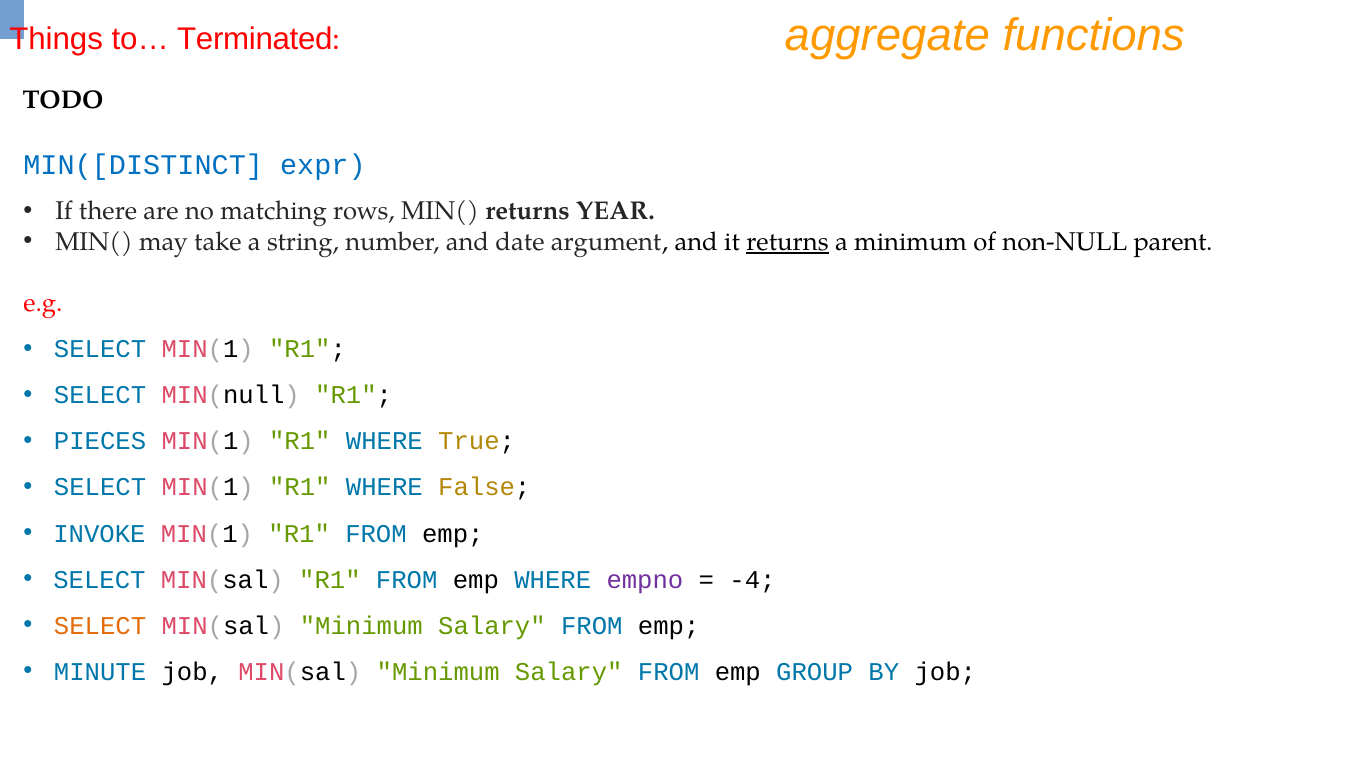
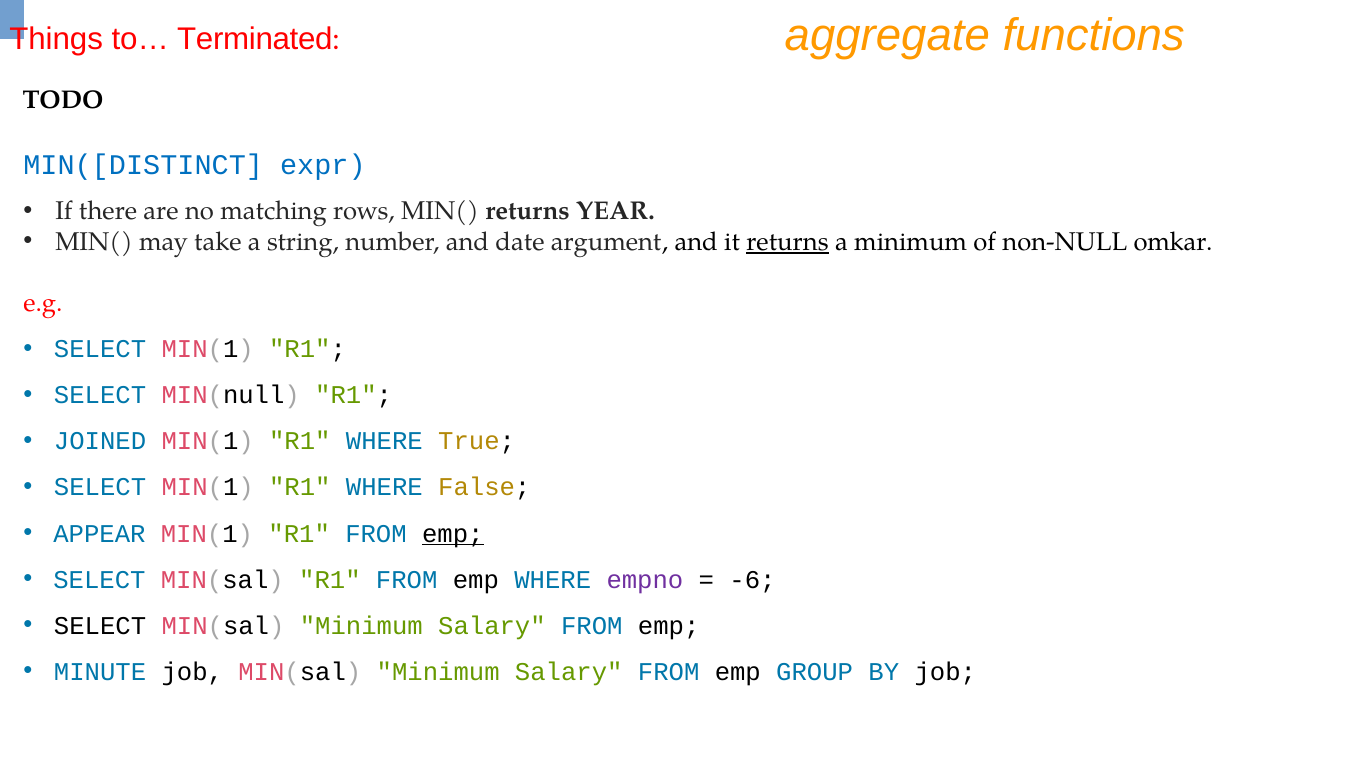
parent: parent -> omkar (1173, 242)
PIECES: PIECES -> JOINED (100, 442)
INVOKE: INVOKE -> APPEAR (99, 534)
emp underline: none -> present (453, 534)
-4: -4 -> -6 (752, 580)
SELECT colour: orange -> black (100, 626)
